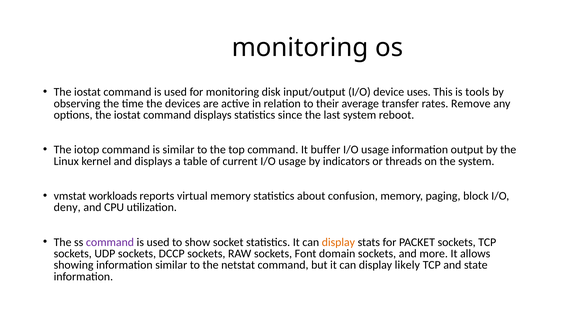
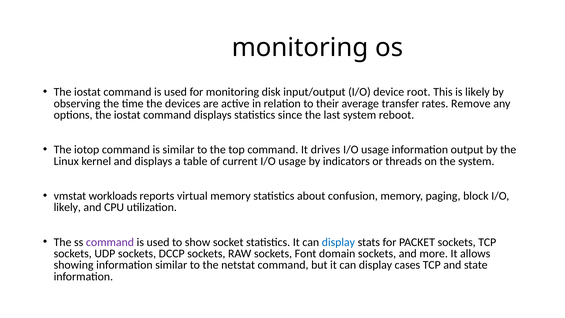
uses: uses -> root (419, 92)
is tools: tools -> likely (477, 92)
buffer: buffer -> drives (325, 150)
deny: deny -> likely (67, 207)
display colour: orange -> blue (338, 242)
likely: likely -> cases (407, 265)
